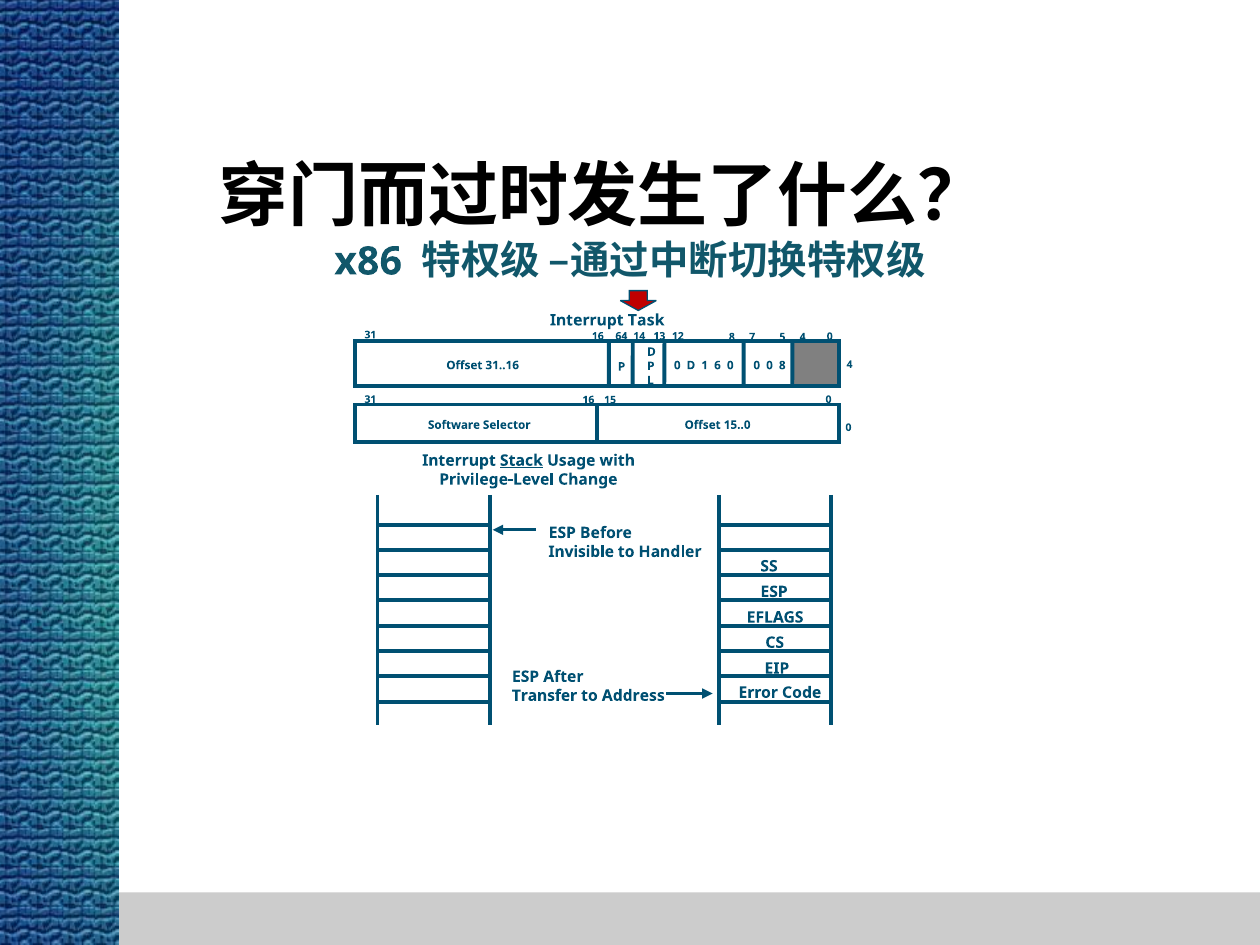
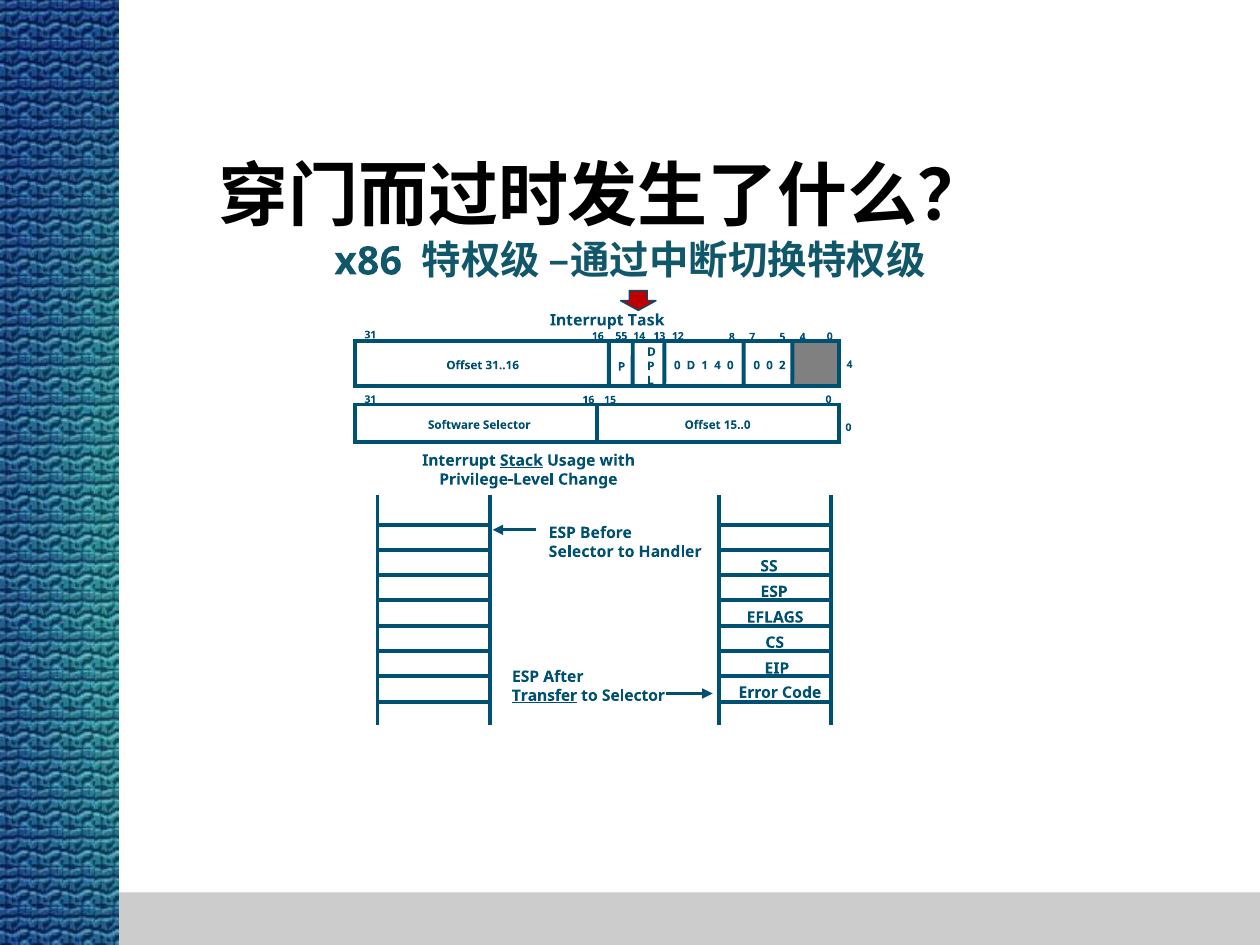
64: 64 -> 55 (621, 336)
1 6: 6 -> 4 (717, 365)
0 8: 8 -> 2 (782, 365)
Invisible: Invisible -> Selector (581, 552)
Transfer underline: none -> present (544, 696)
to Address: Address -> Selector (633, 696)
